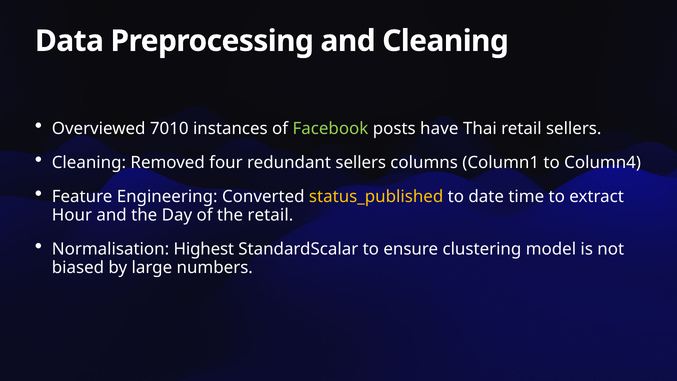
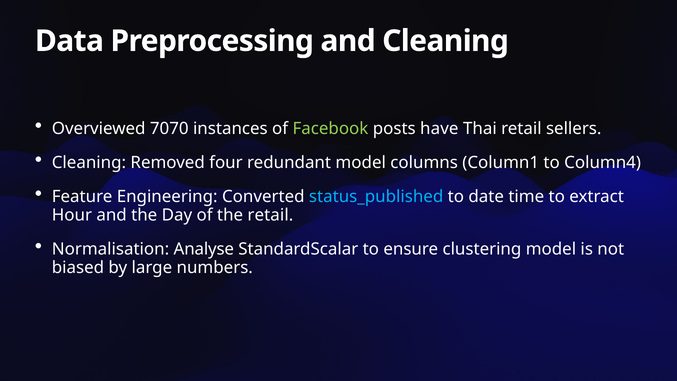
7010: 7010 -> 7070 (169, 128)
redundant sellers: sellers -> model (361, 163)
status_published colour: yellow -> light blue (376, 197)
Highest: Highest -> Analyse (204, 249)
